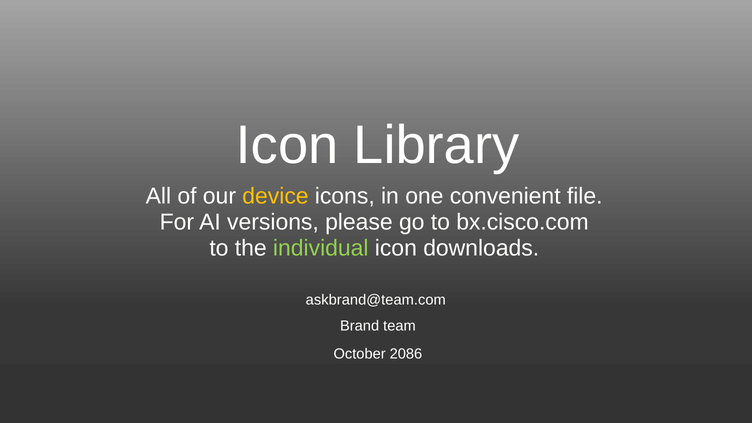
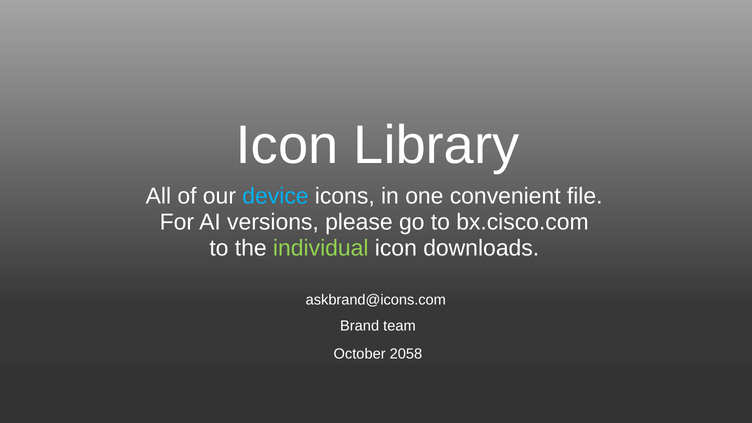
device colour: yellow -> light blue (275, 196)
askbrand@team.com: askbrand@team.com -> askbrand@icons.com (376, 300)
2086: 2086 -> 2058 (406, 354)
